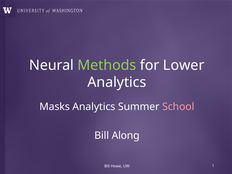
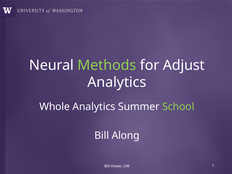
Lower: Lower -> Adjust (184, 65)
Masks: Masks -> Whole (55, 107)
School colour: pink -> light green (178, 107)
